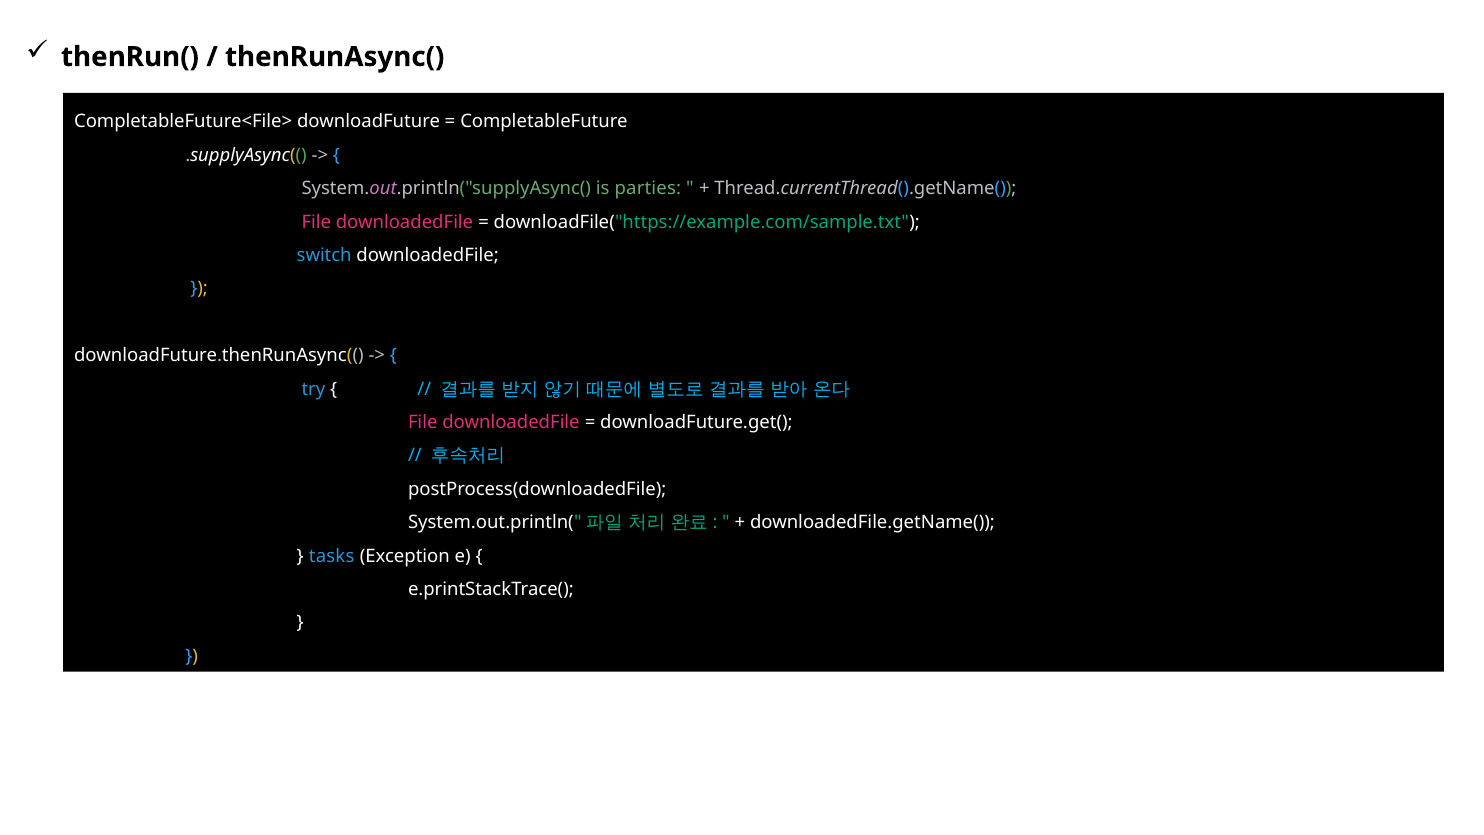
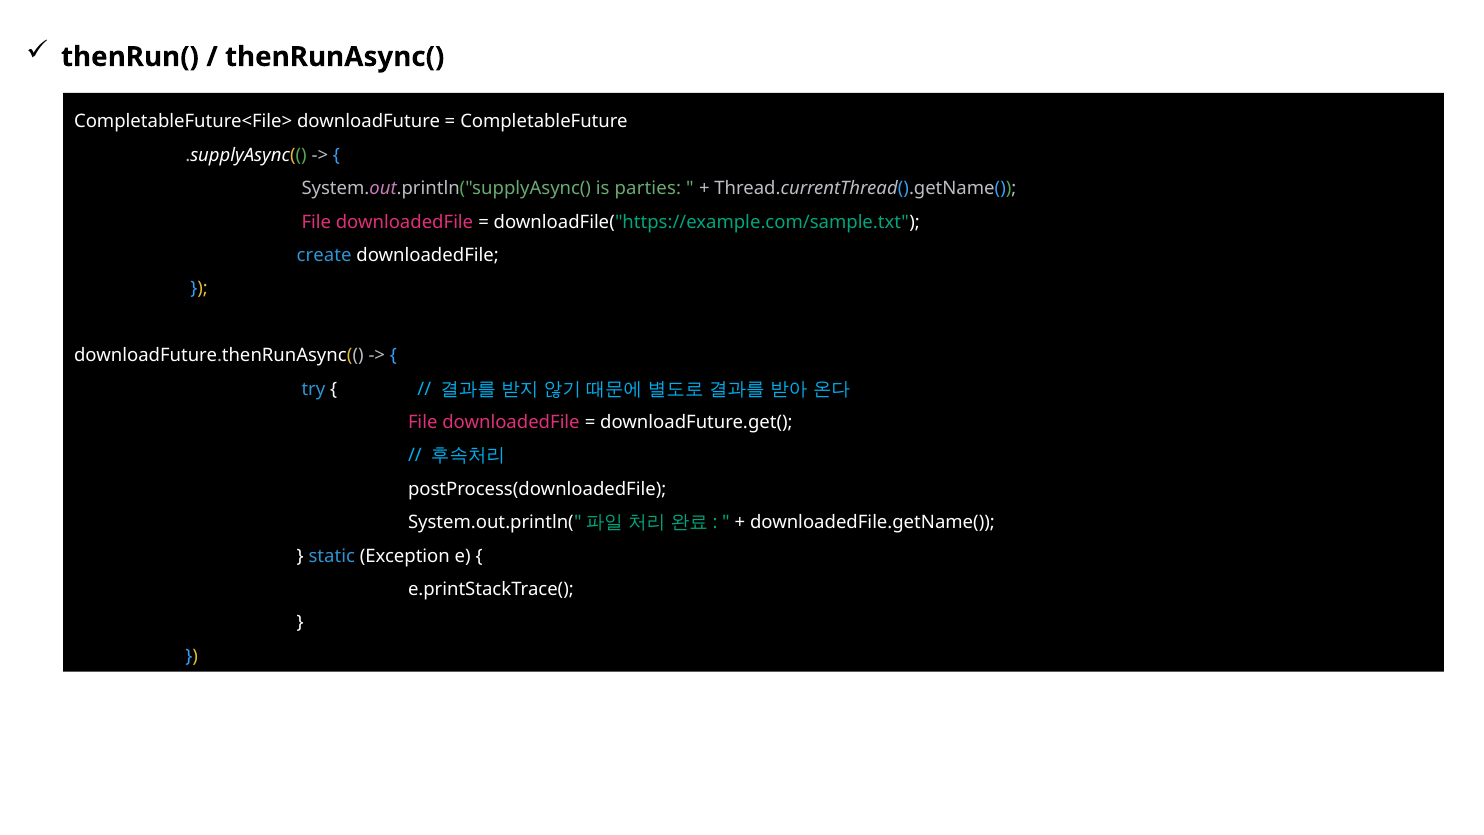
switch: switch -> create (324, 255)
tasks: tasks -> static (332, 556)
